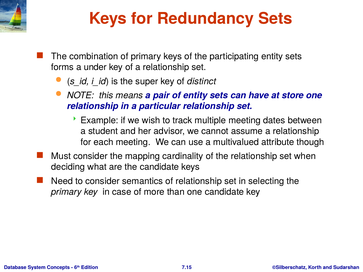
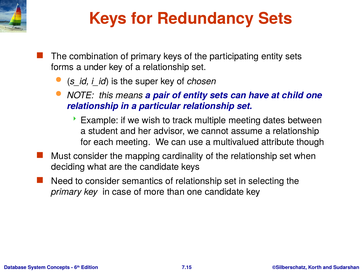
distinct: distinct -> chosen (202, 81)
store: store -> child (293, 95)
